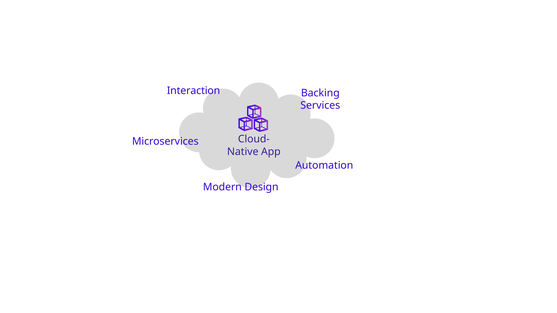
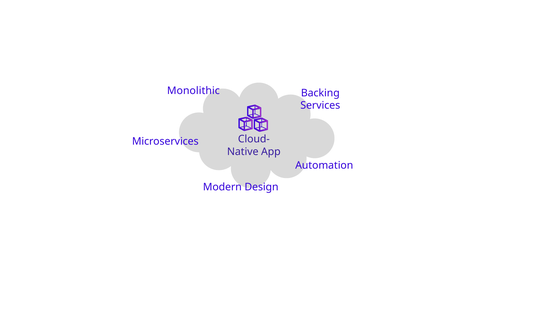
Interaction: Interaction -> Monolithic (193, 91)
